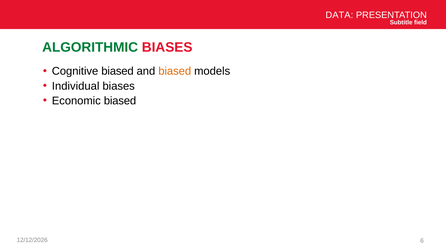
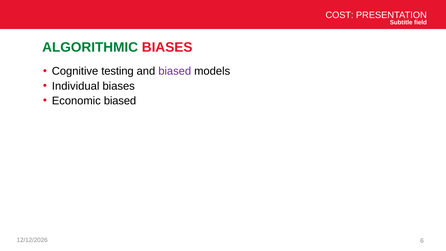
DATA: DATA -> COST (340, 15)
Cognitive biased: biased -> testing (118, 71)
biased colour: orange -> purple (175, 71)
